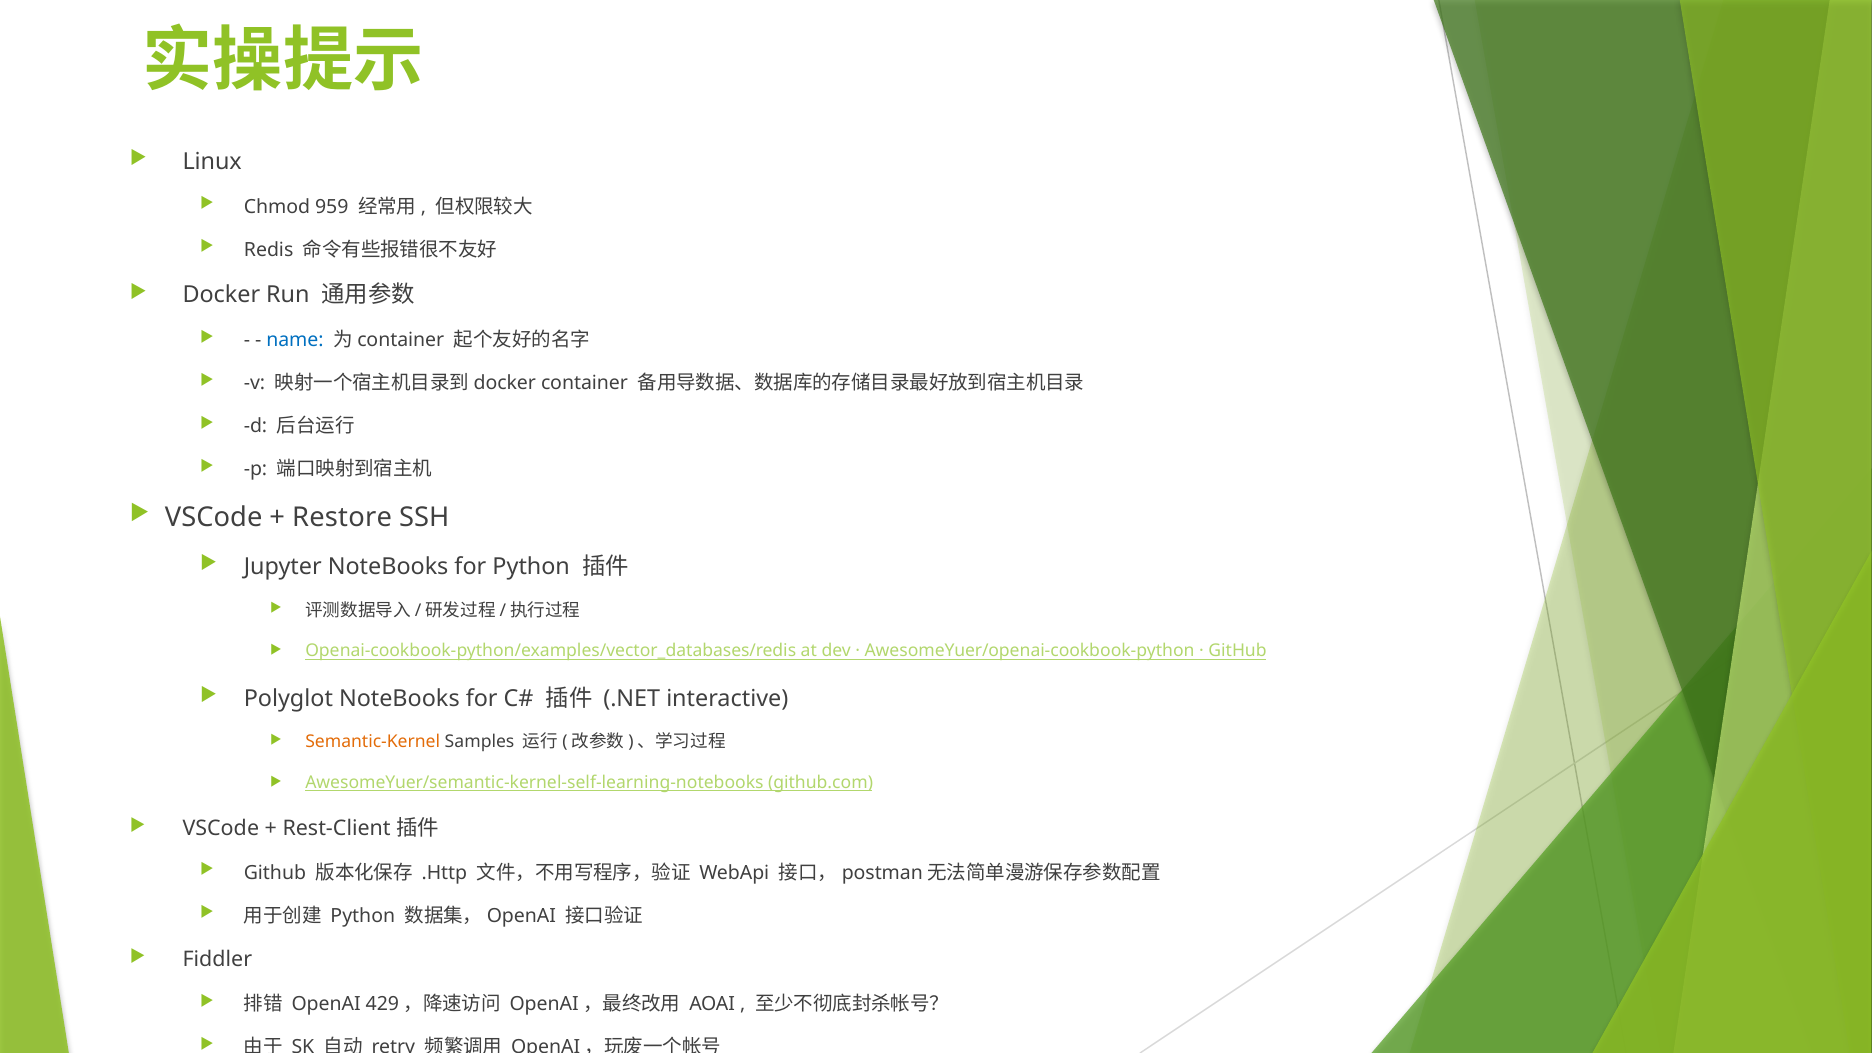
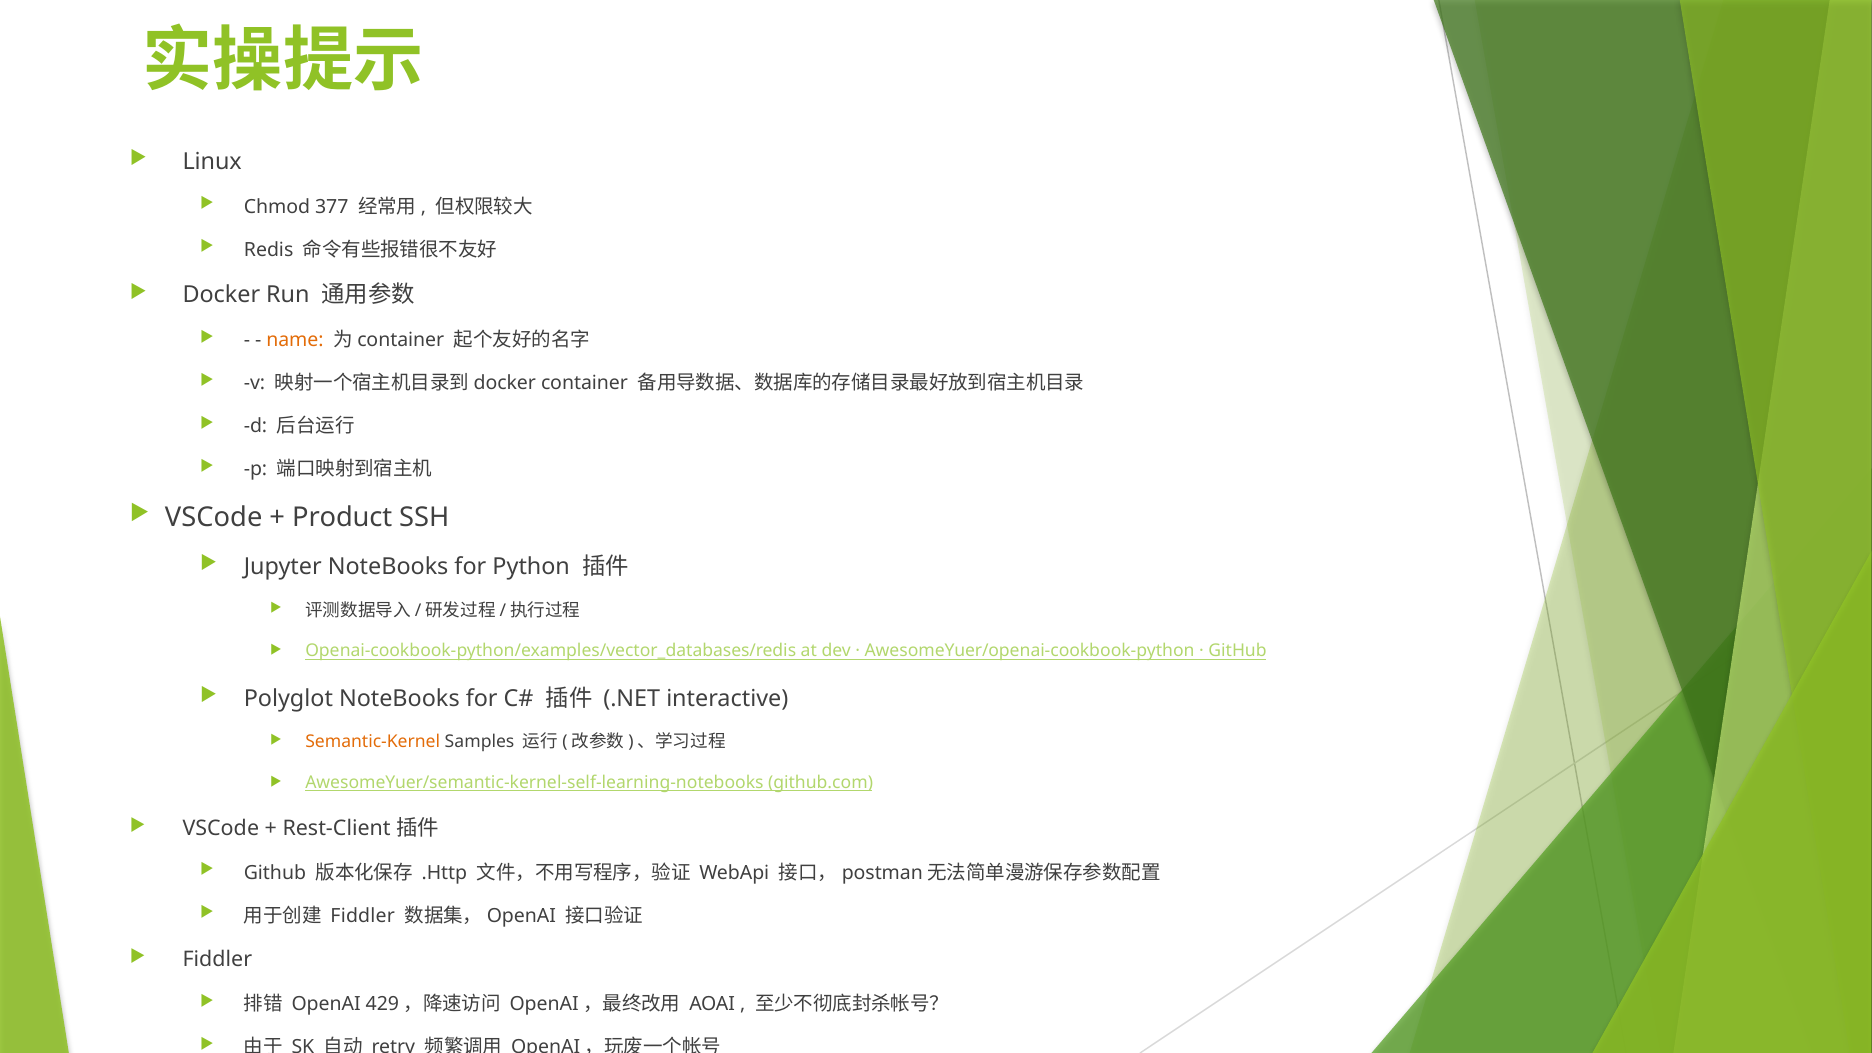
959: 959 -> 377 (332, 207)
name colour: blue -> orange (295, 340)
Restore: Restore -> Product (342, 517)
Python: Python -> Fiddler (363, 916)
